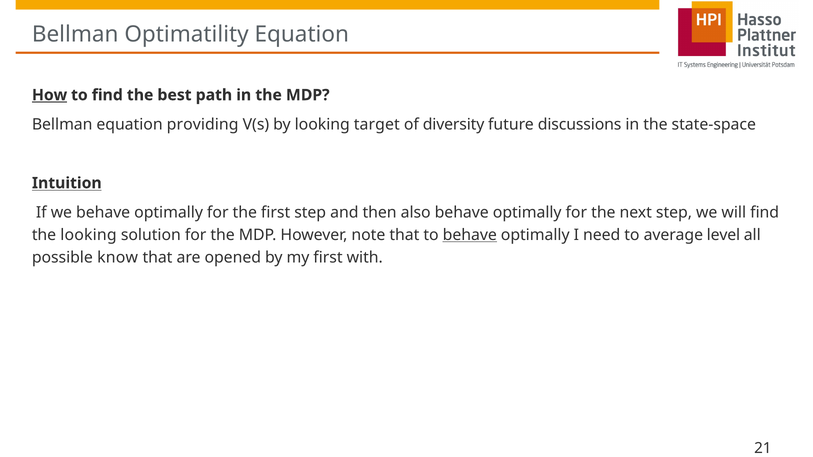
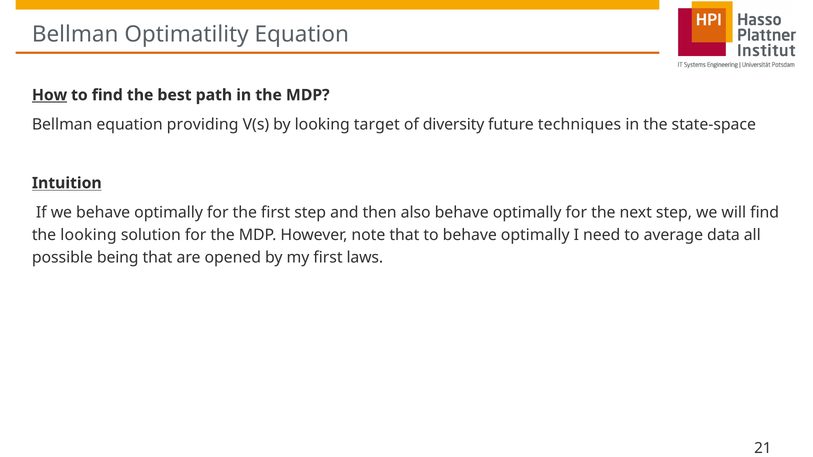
discussions: discussions -> techniques (579, 124)
behave underline: present -> none (470, 235)
level: level -> data (723, 235)
know: know -> being (118, 258)
with: with -> laws (365, 258)
